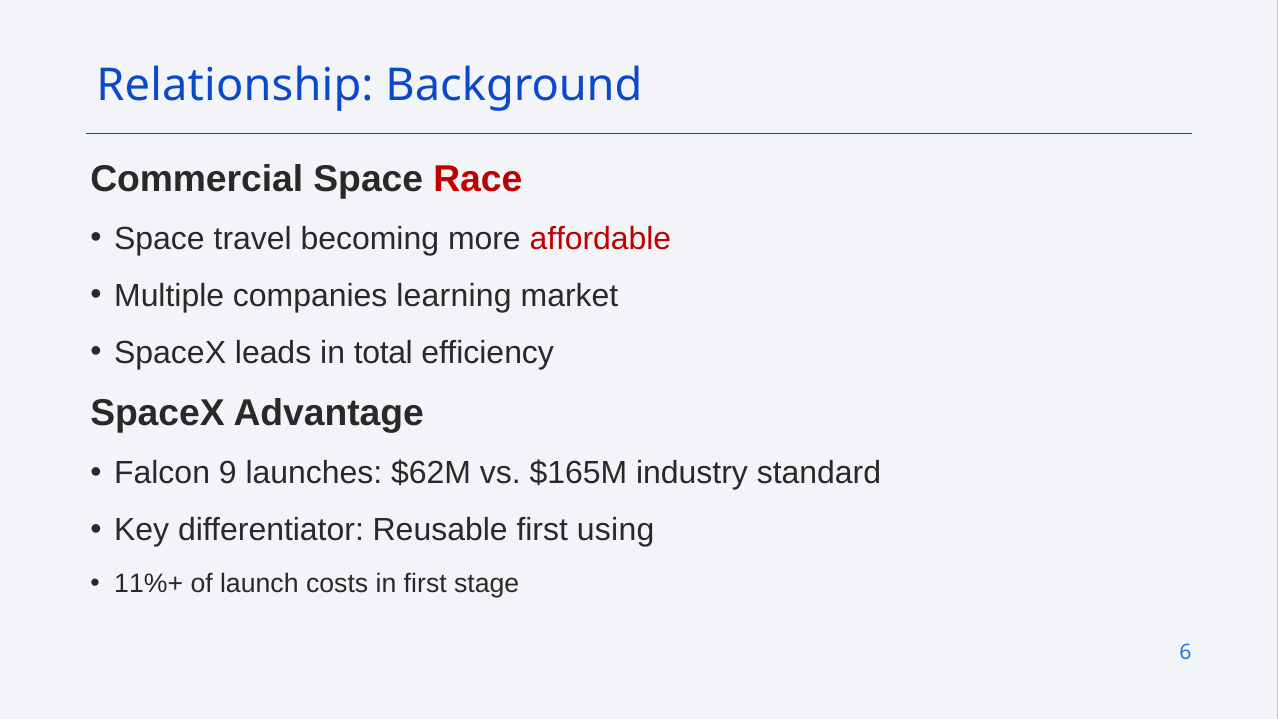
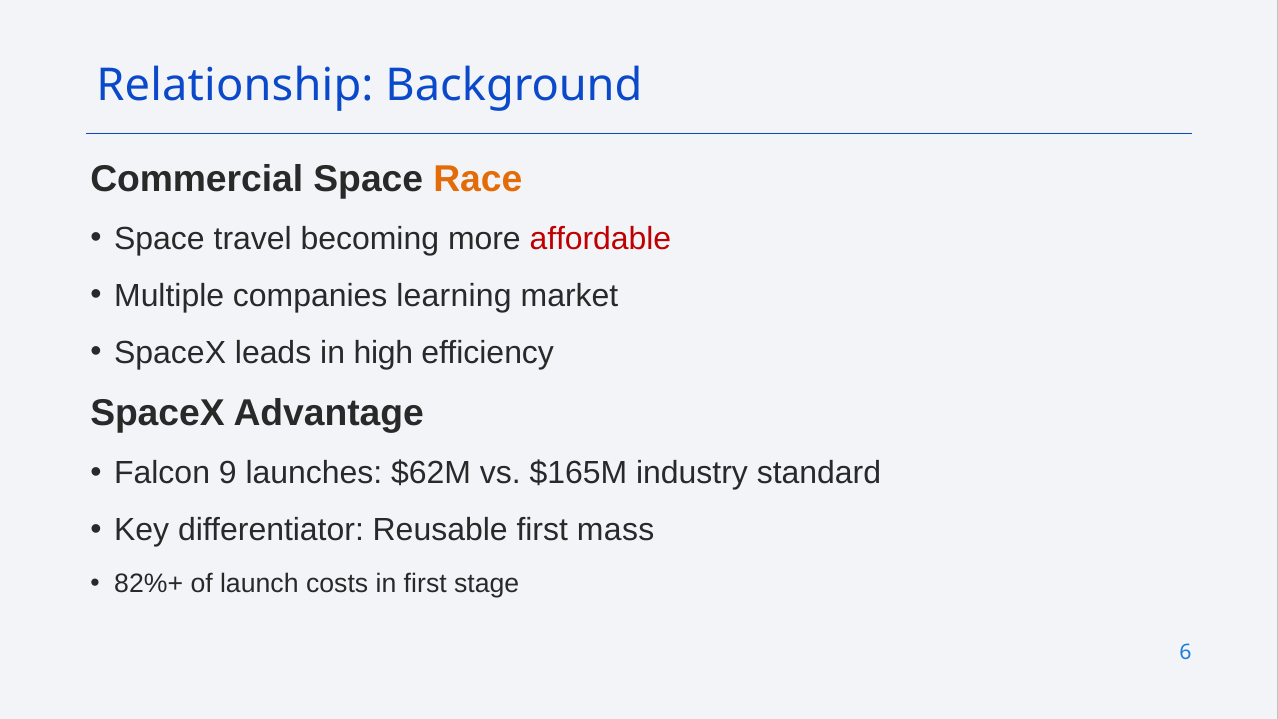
Race colour: red -> orange (478, 179)
total: total -> high (383, 353)
using: using -> mass (616, 530)
11%+: 11%+ -> 82%+ (149, 584)
